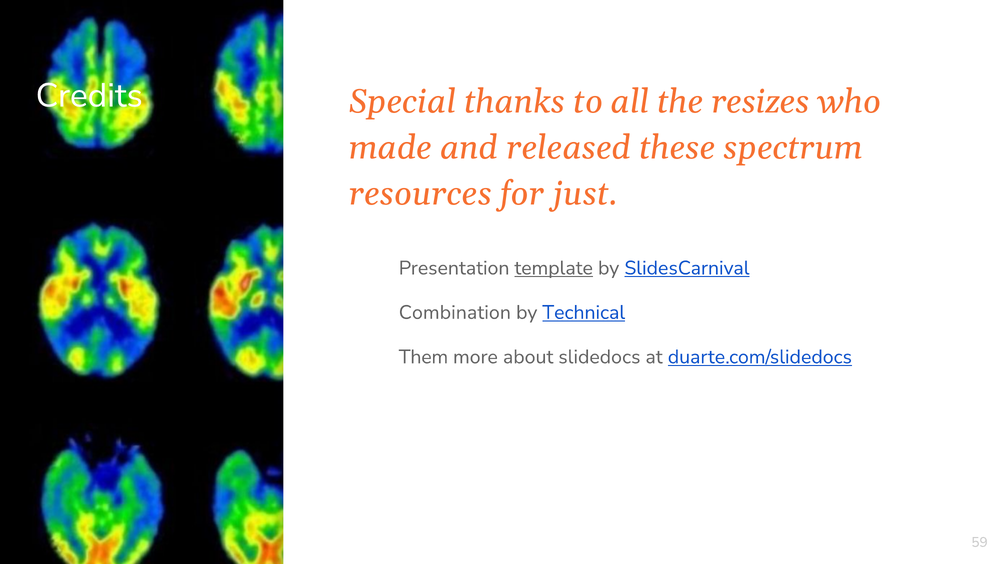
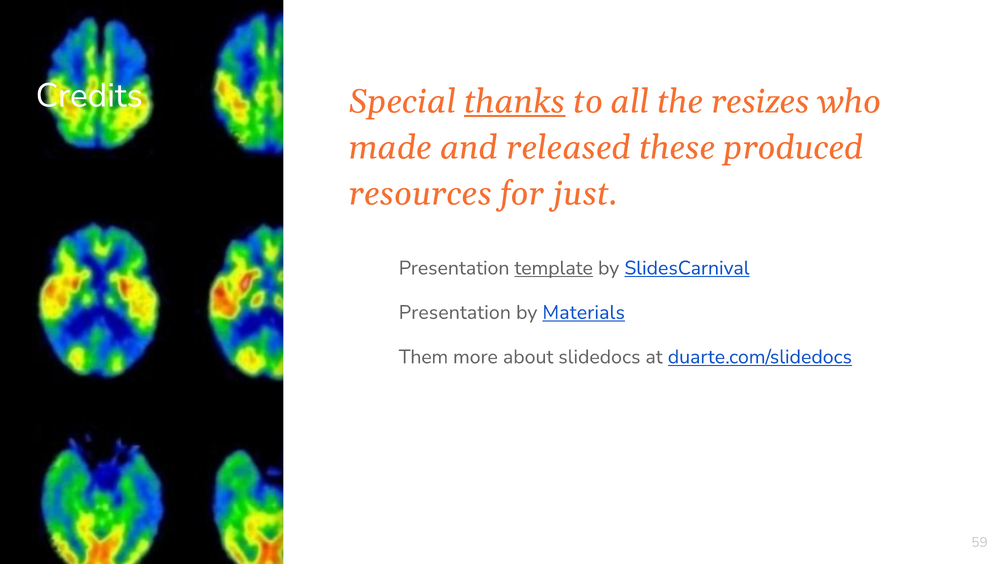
thanks underline: none -> present (515, 101)
spectrum: spectrum -> produced (793, 148)
Combination: Combination -> Presentation (455, 312)
Technical: Technical -> Materials (584, 312)
